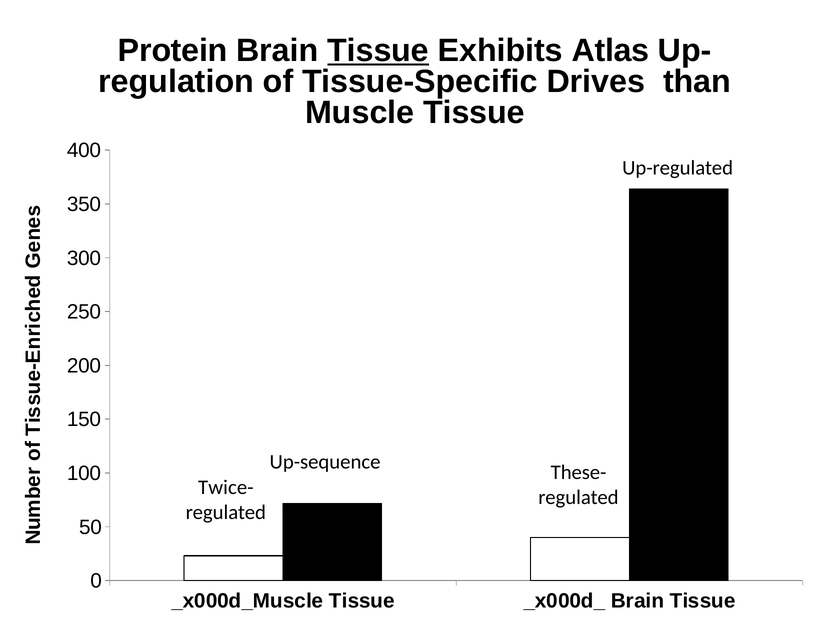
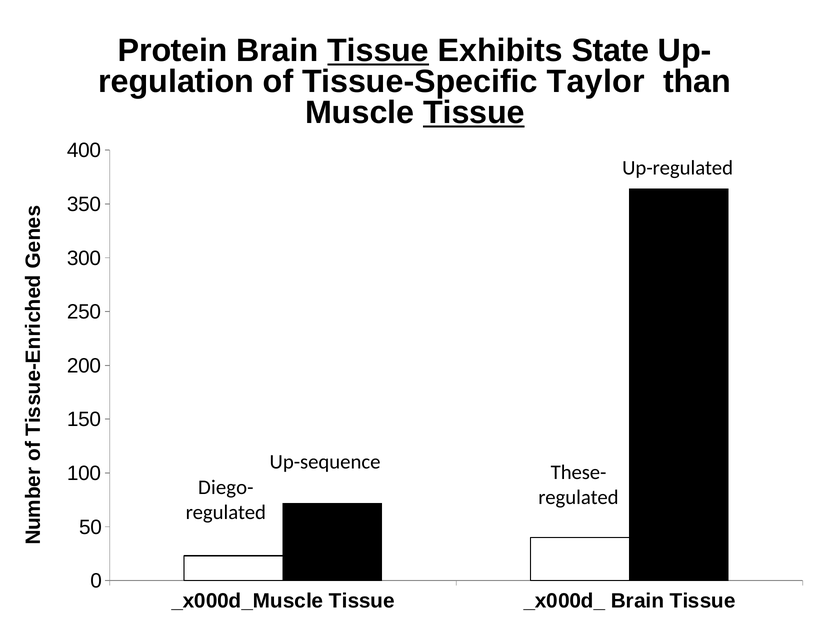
Atlas: Atlas -> State (610, 51)
Drives: Drives -> Taylor (596, 82)
Tissue underline: none -> present (474, 113)
Twice-: Twice- -> Diego- (226, 488)
